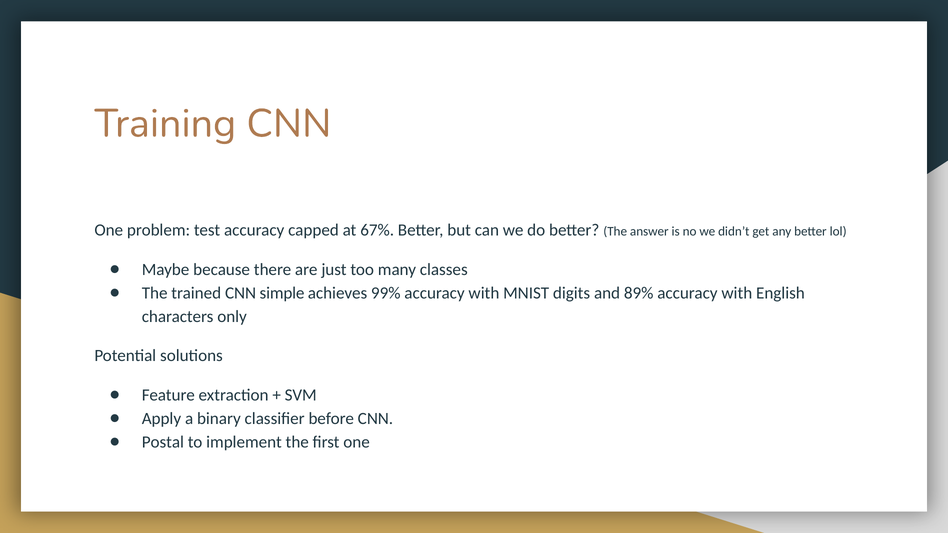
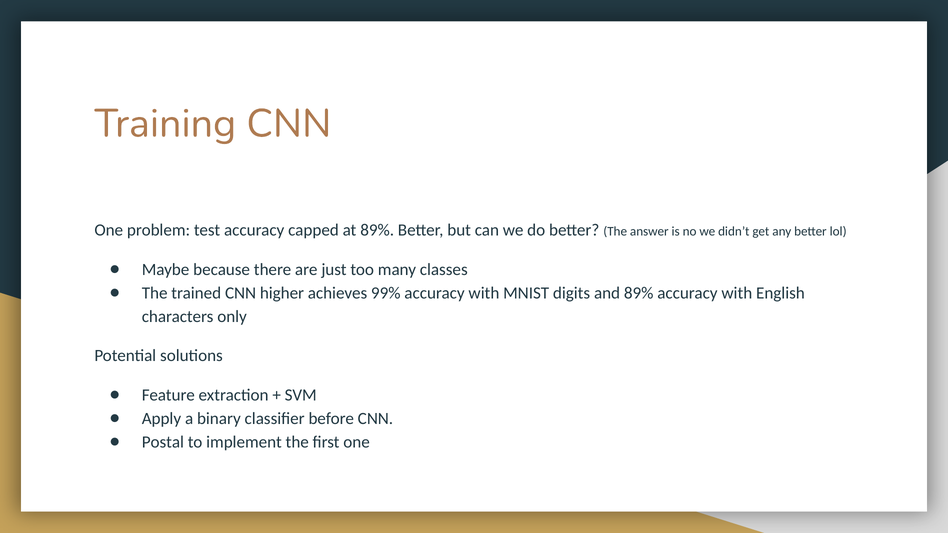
at 67%: 67% -> 89% (377, 230)
simple: simple -> higher (282, 293)
